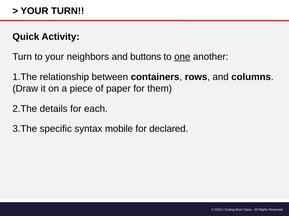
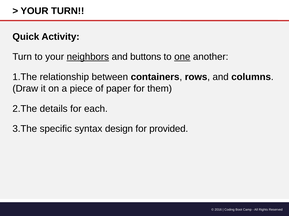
neighbors underline: none -> present (88, 57)
mobile: mobile -> design (119, 129)
declared: declared -> provided (169, 129)
